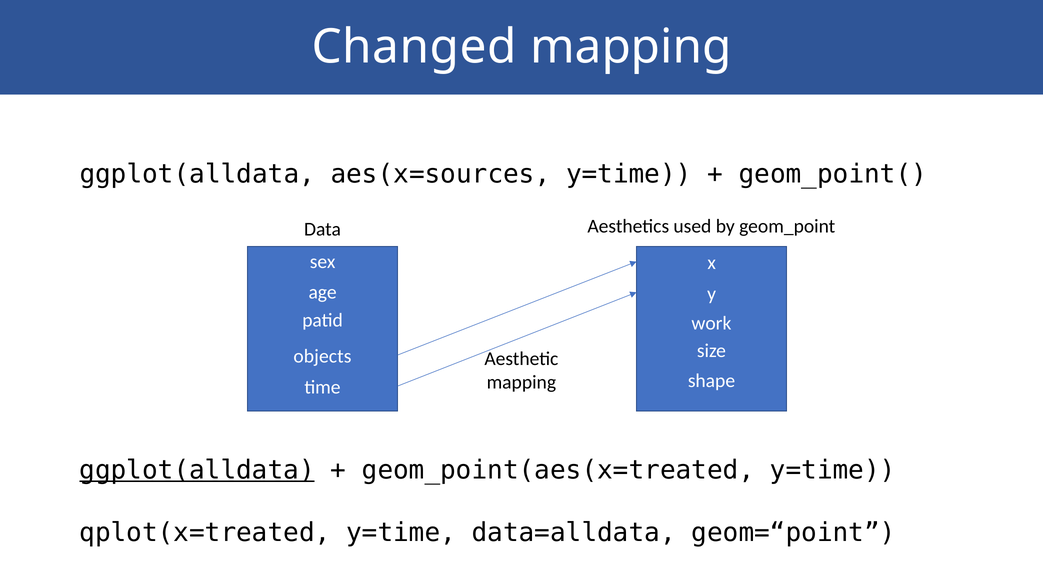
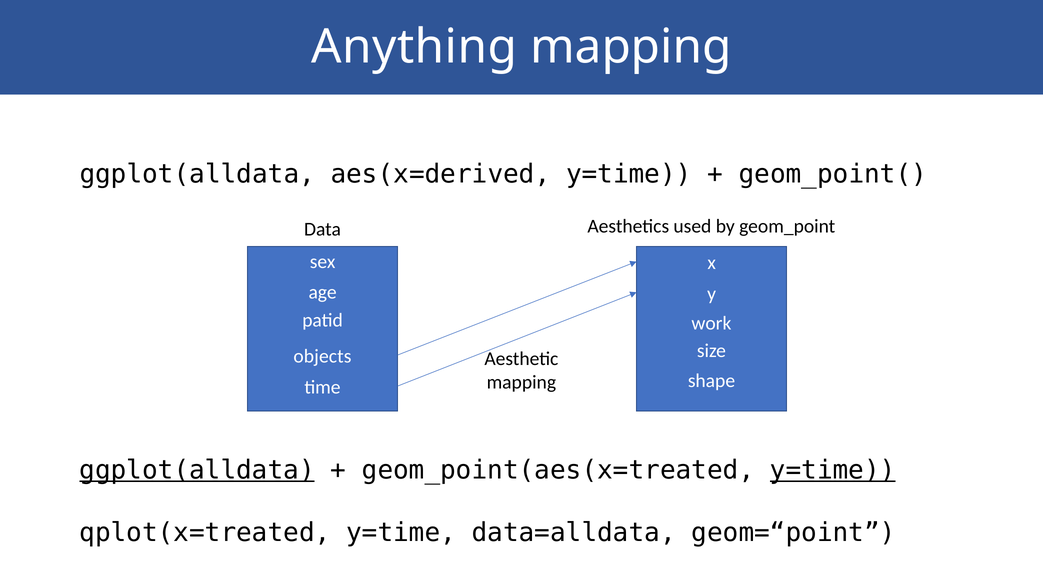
Changed: Changed -> Anything (414, 47)
aes(x=sources: aes(x=sources -> aes(x=derived (440, 174)
y=time underline: none -> present (833, 470)
